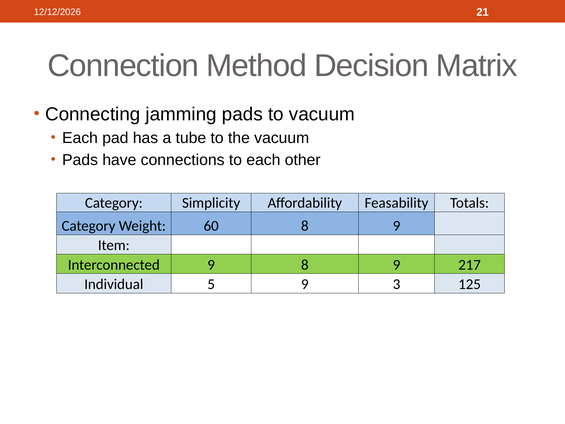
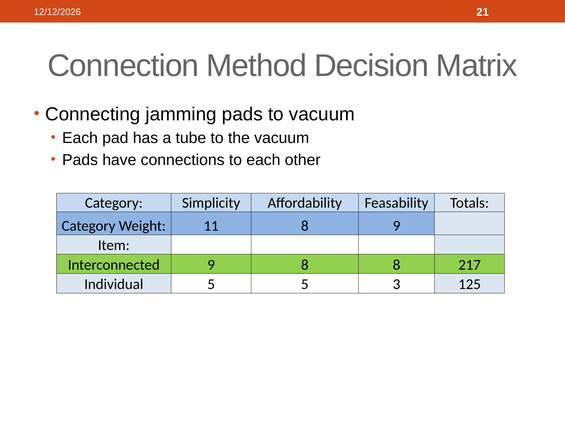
60: 60 -> 11 (211, 226)
9 8 9: 9 -> 8 (397, 265)
5 9: 9 -> 5 (305, 284)
